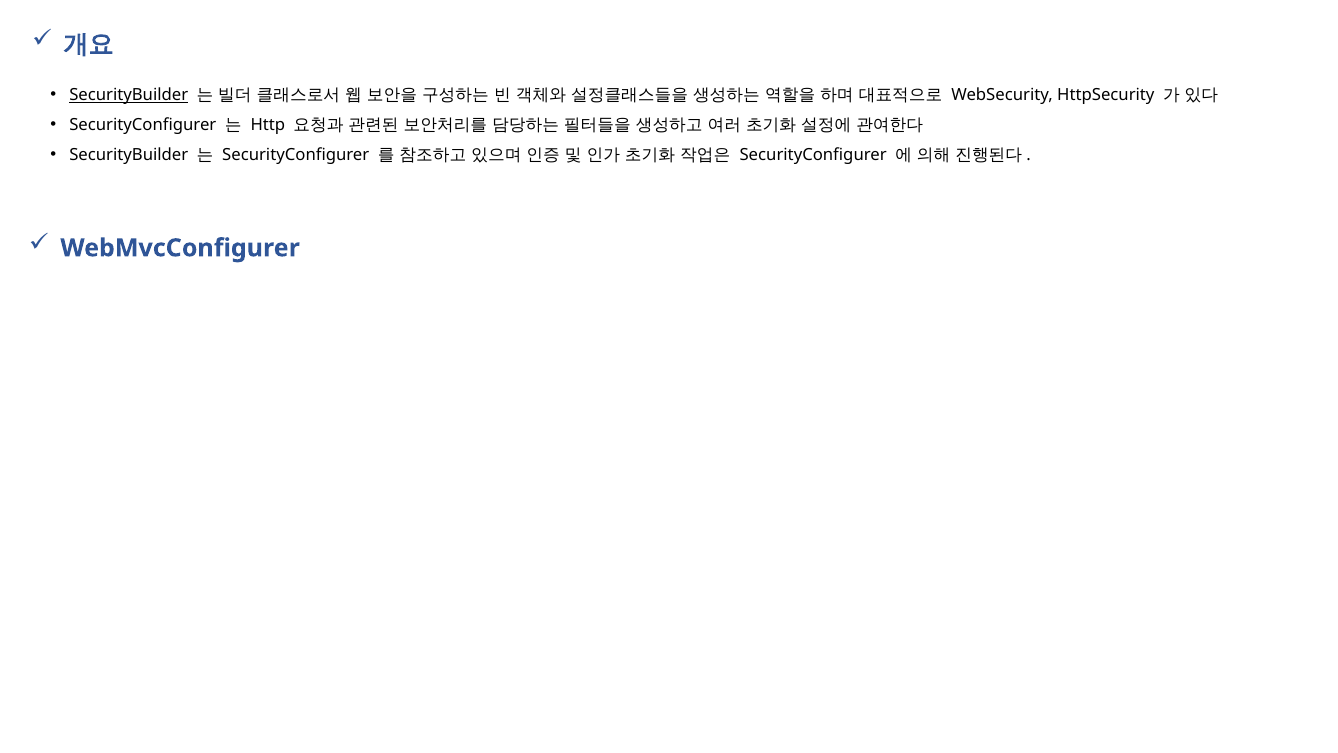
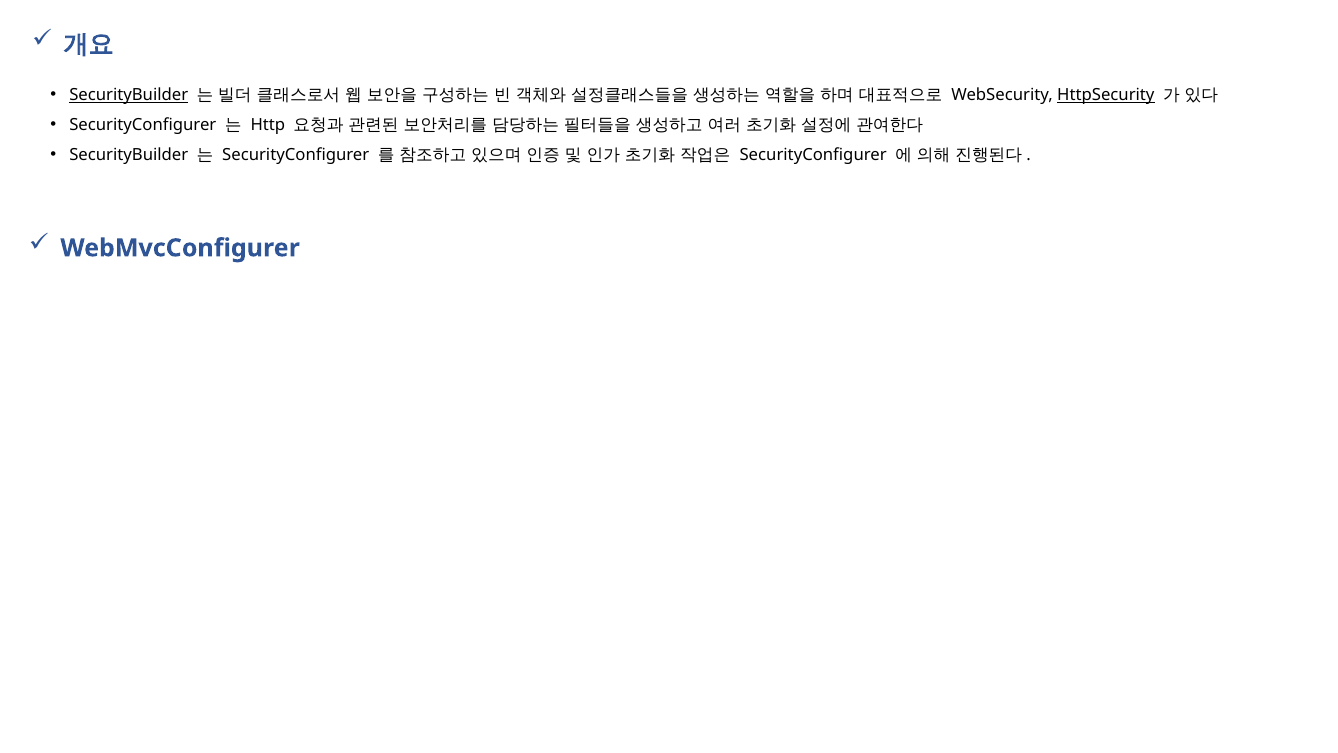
HttpSecurity underline: none -> present (1106, 95)
